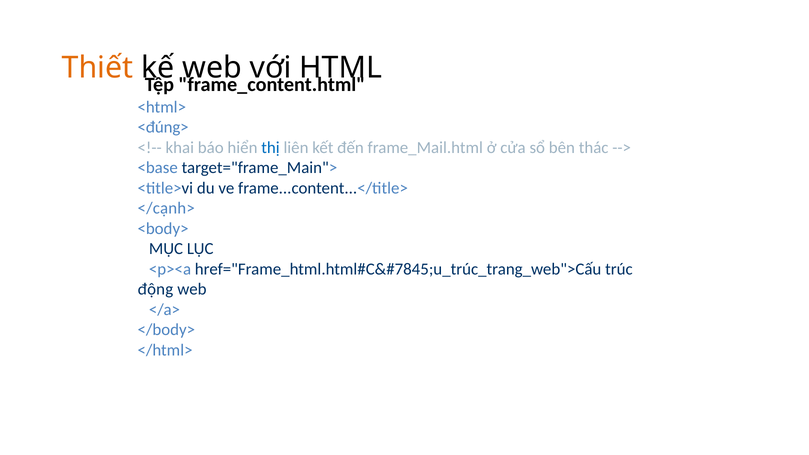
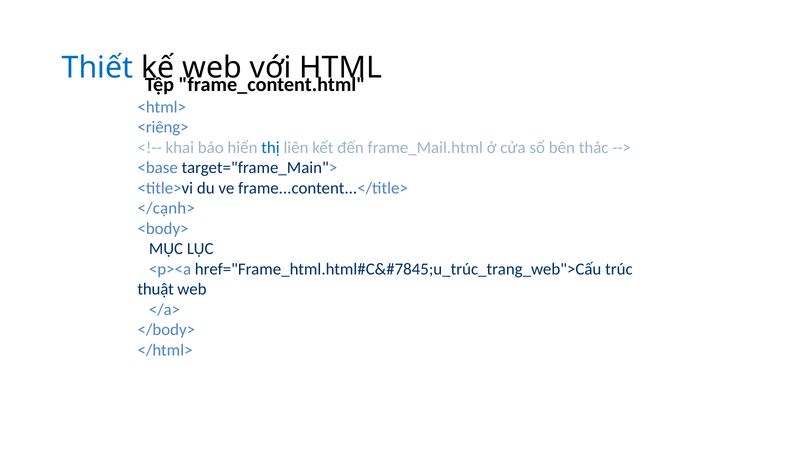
Thiết colour: orange -> blue (97, 68)
<đúng>: <đúng> -> <riêng> (163, 127)
động: động -> thuật (156, 289)
